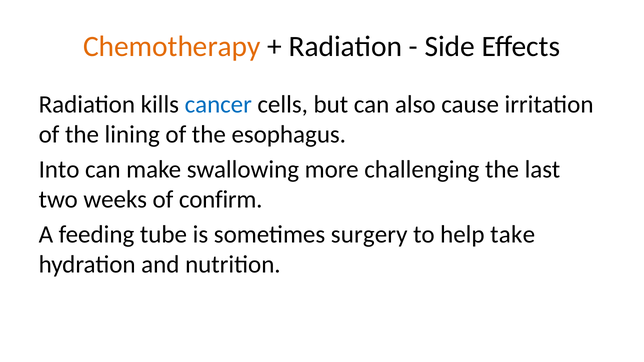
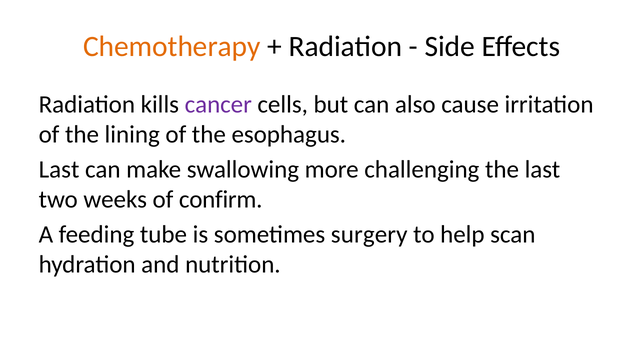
cancer colour: blue -> purple (218, 105)
Into: Into -> Last (59, 170)
take: take -> scan (513, 235)
